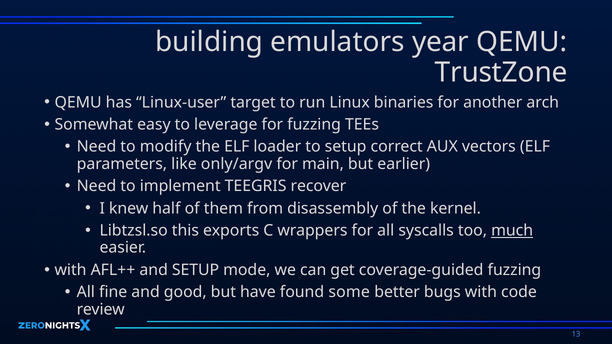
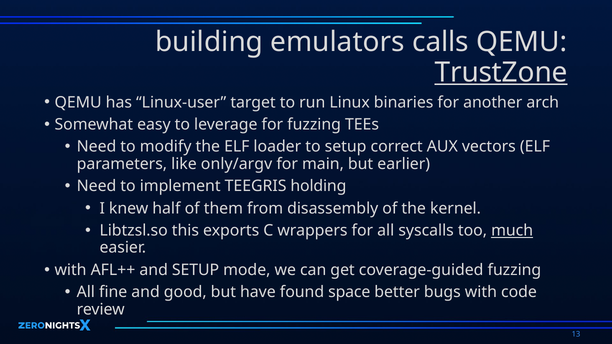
year: year -> calls (441, 42)
TrustZone underline: none -> present (501, 72)
recover: recover -> holding (318, 186)
some: some -> space (349, 292)
